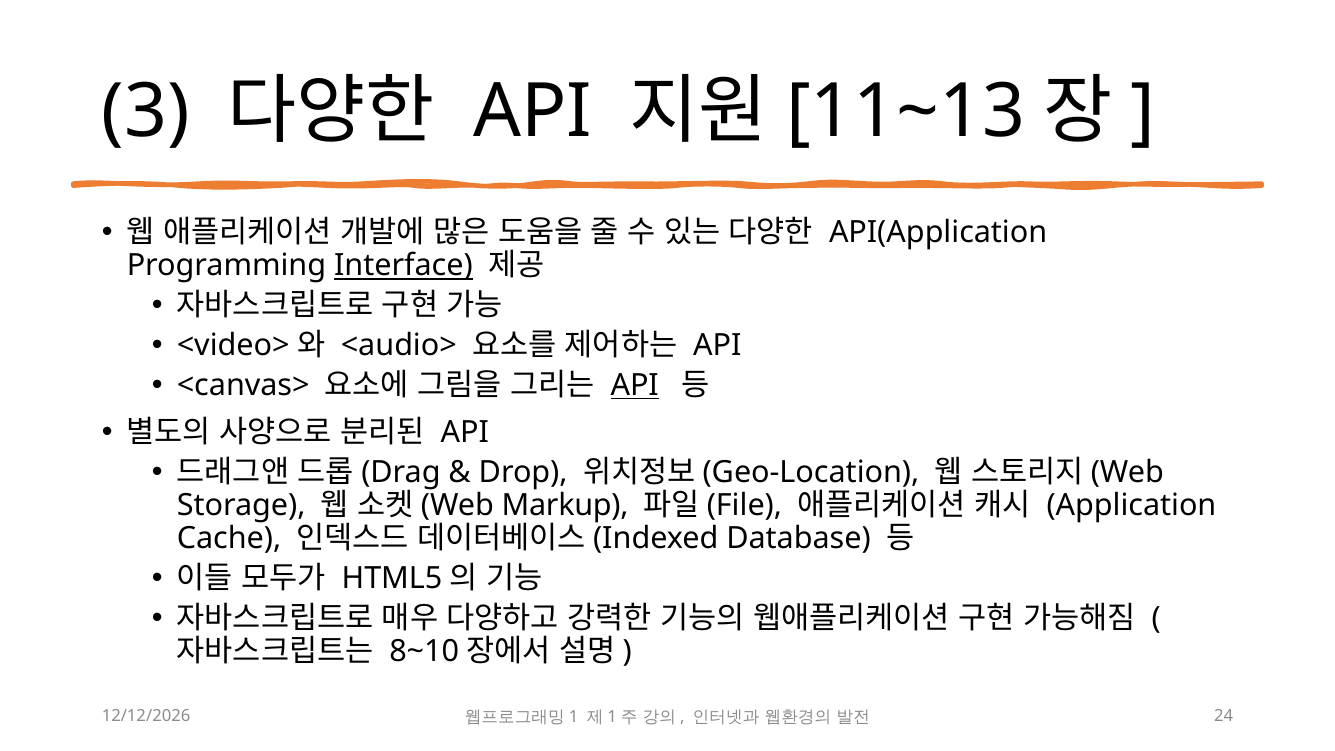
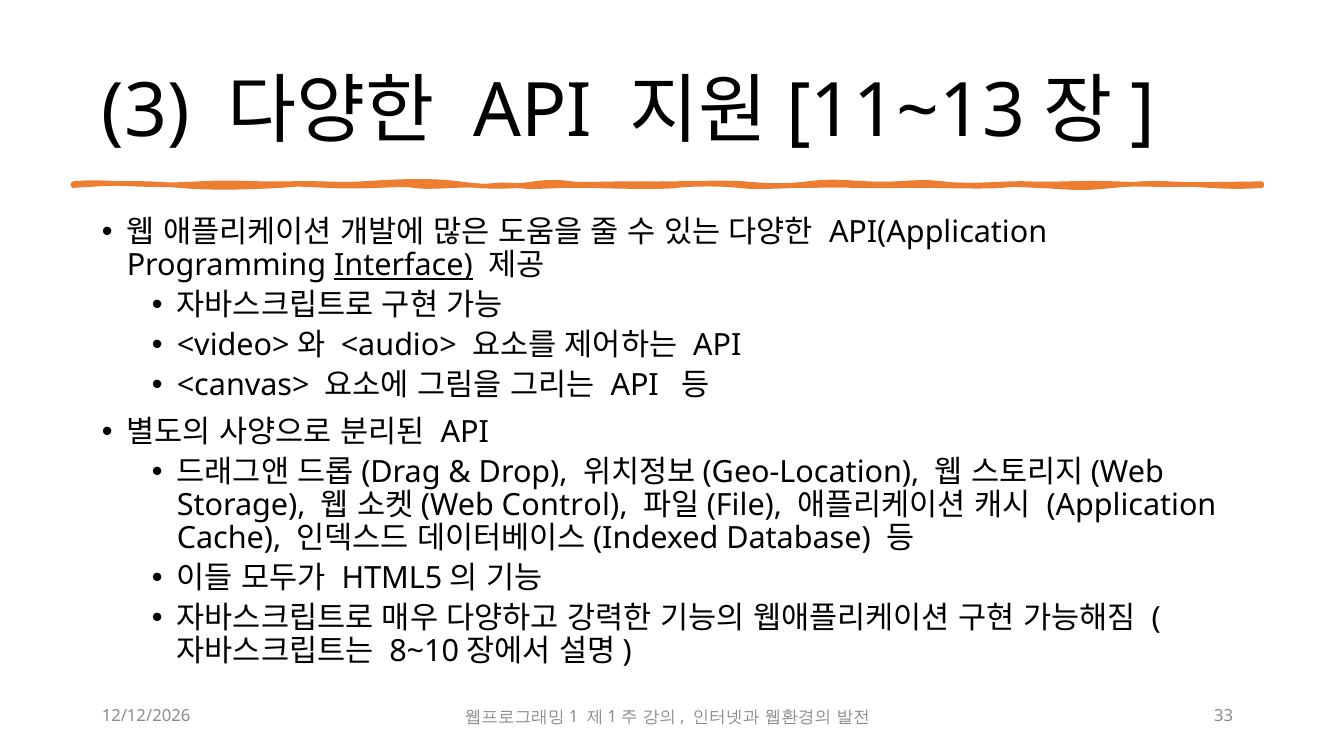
API underline: present -> none (635, 385)
Markup: Markup -> Control (565, 505)
24: 24 -> 33 (1224, 716)
